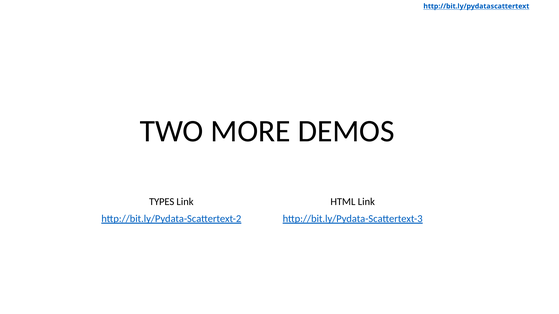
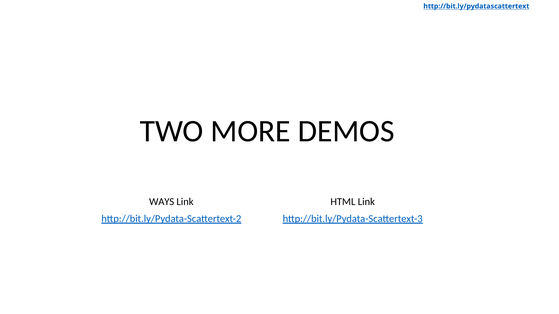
TYPES: TYPES -> WAYS (162, 202)
